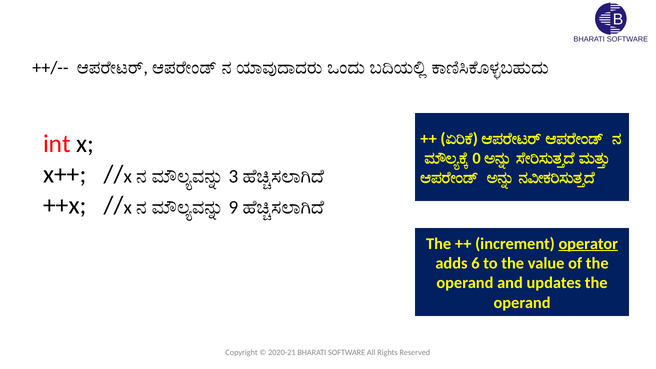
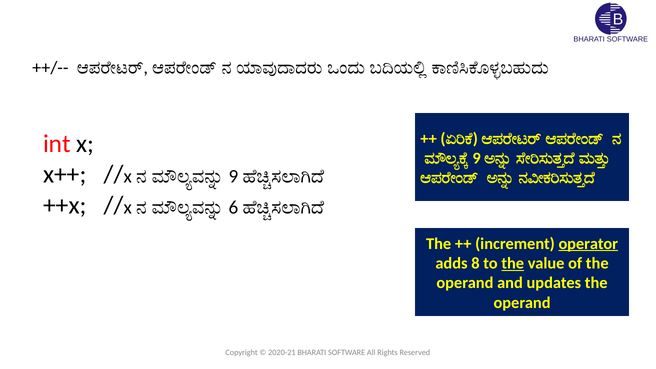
0: 0 -> 9 (477, 158)
3: 3 -> 9 (233, 177)
9: 9 -> 6 (233, 207)
6: 6 -> 8 (475, 263)
the underline: none -> present (513, 263)
